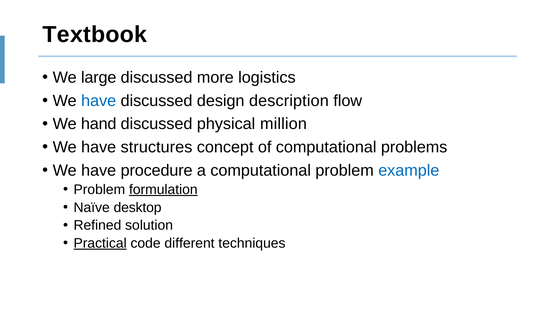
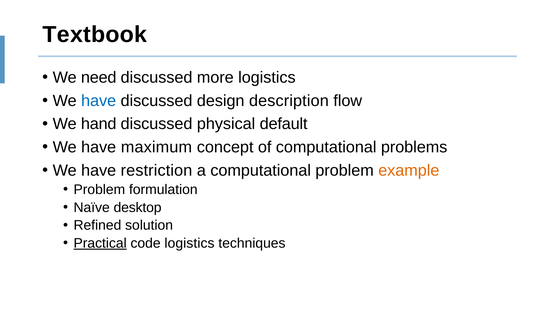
large: large -> need (99, 78)
million: million -> default (284, 124)
structures: structures -> maximum (156, 147)
procedure: procedure -> restriction (156, 171)
example colour: blue -> orange (409, 171)
formulation underline: present -> none (163, 190)
code different: different -> logistics (189, 243)
